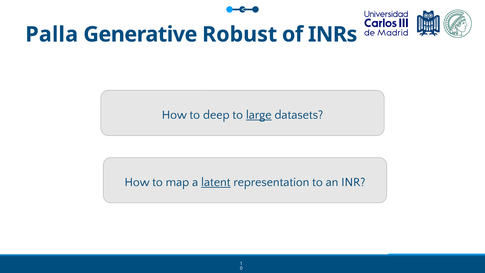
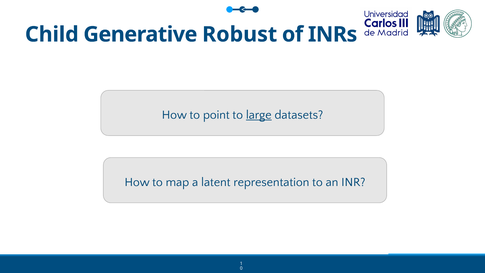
Palla: Palla -> Child (52, 34)
deep: deep -> point (216, 115)
latent underline: present -> none (216, 182)
